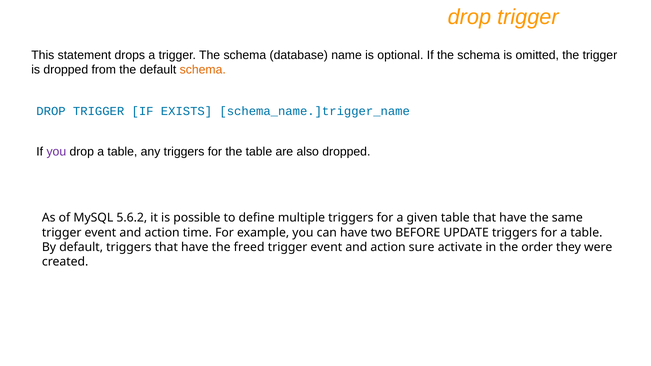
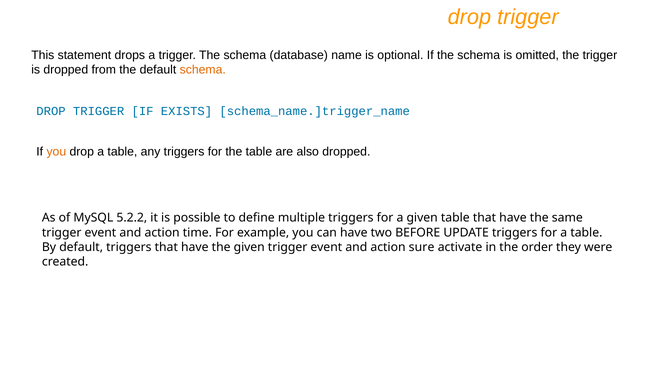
you colour: purple -> orange (56, 152)
5.6.2: 5.6.2 -> 5.2.2 (132, 218)
the freed: freed -> given (249, 247)
